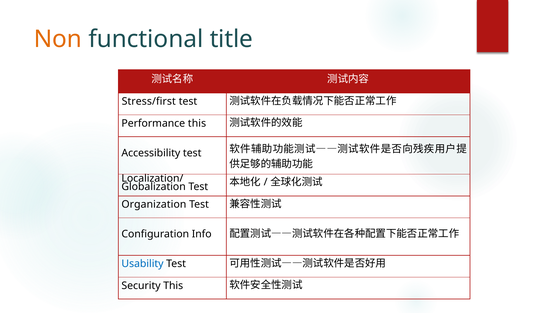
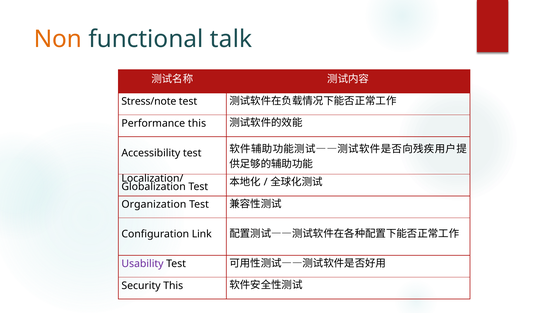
title: title -> talk (231, 39)
Stress/first: Stress/first -> Stress/note (149, 102)
Info: Info -> Link (202, 234)
Usability colour: blue -> purple (143, 264)
